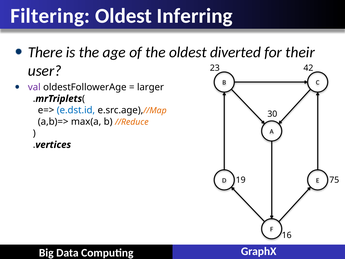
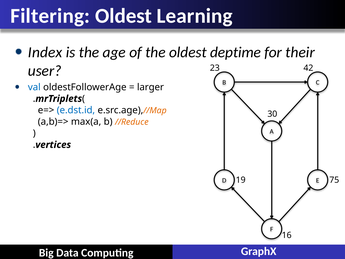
Inferring: Inferring -> Learning (195, 16)
There: There -> Index (45, 52)
diverted: diverted -> deptime (236, 52)
val colour: purple -> blue (34, 87)
